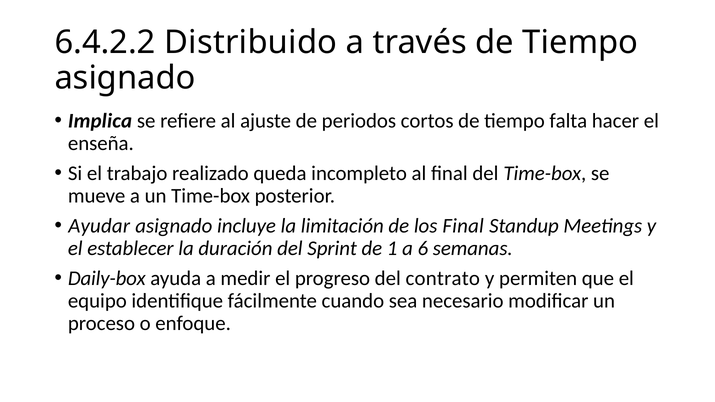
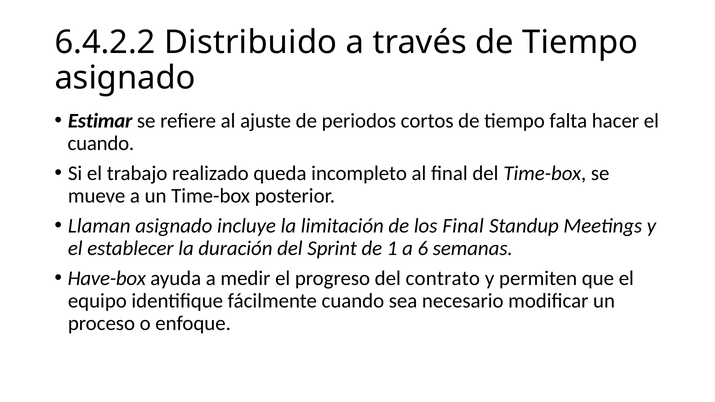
Implica: Implica -> Estimar (100, 121)
enseña: enseña -> cuando (101, 143)
Ayudar: Ayudar -> Llaman (99, 226)
Daily-box: Daily-box -> Have-box (107, 278)
